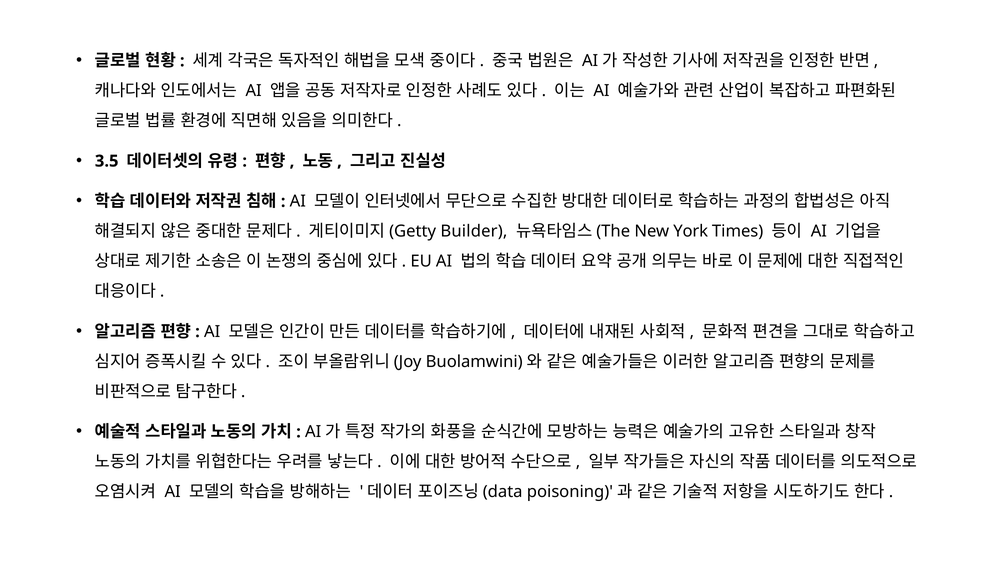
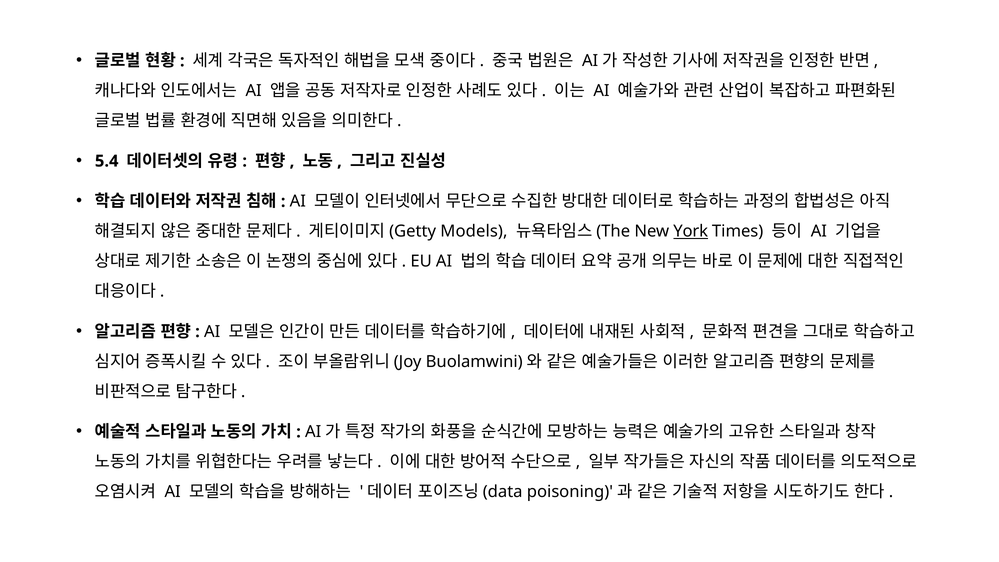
3.5: 3.5 -> 5.4 (107, 161)
Builder: Builder -> Models (474, 231)
York underline: none -> present (691, 231)
